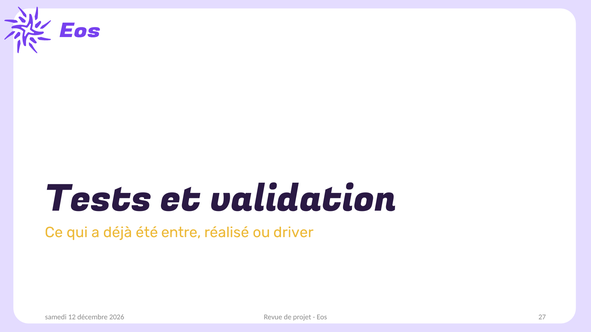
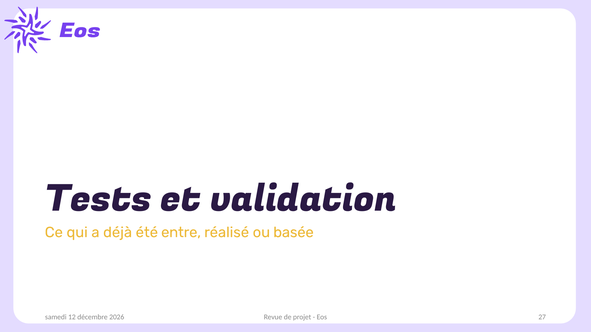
driver: driver -> basée (293, 233)
